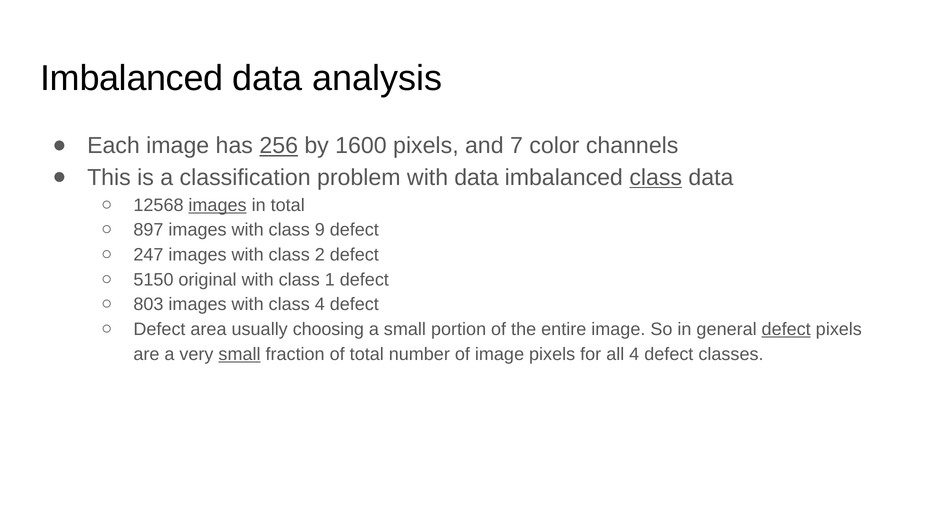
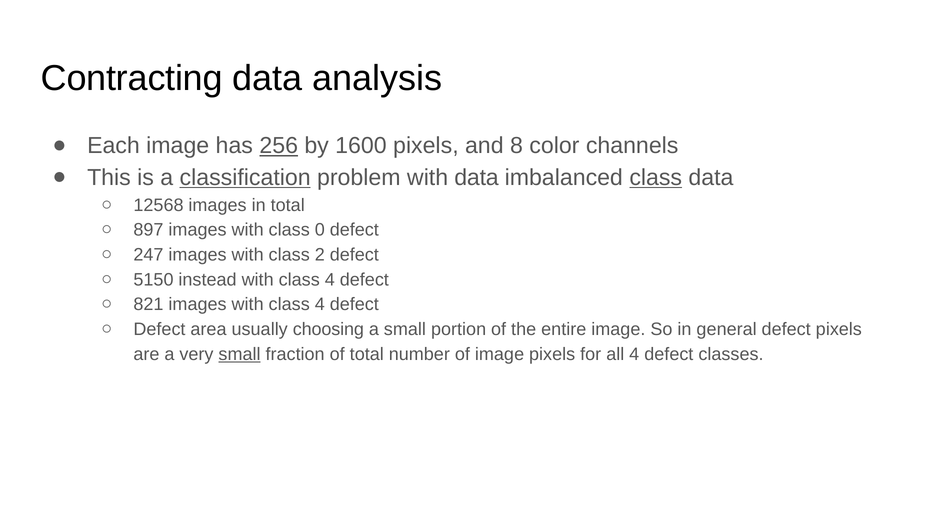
Imbalanced: Imbalanced -> Contracting (132, 78)
7: 7 -> 8 (516, 146)
classification underline: none -> present (245, 178)
images underline: present -> none (218, 205)
9: 9 -> 0 (320, 230)
original: original -> instead (208, 280)
1: 1 -> 4 (330, 280)
803: 803 -> 821 (148, 304)
defect underline: present -> none (786, 329)
